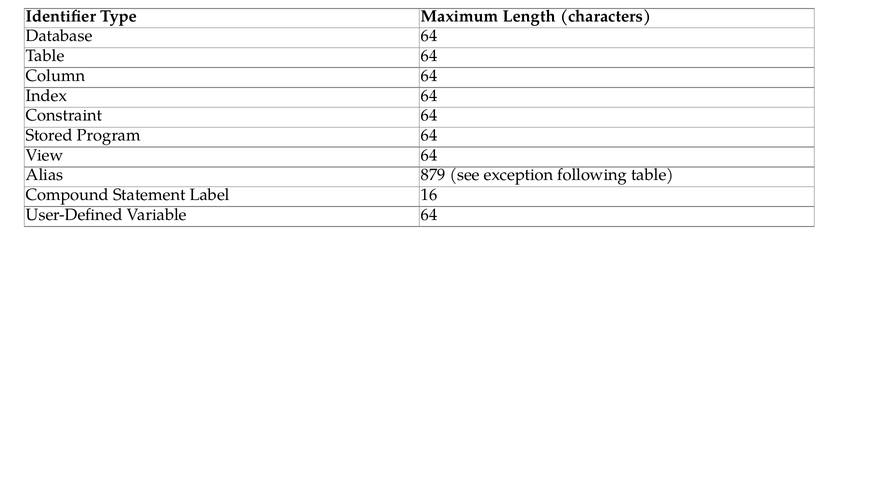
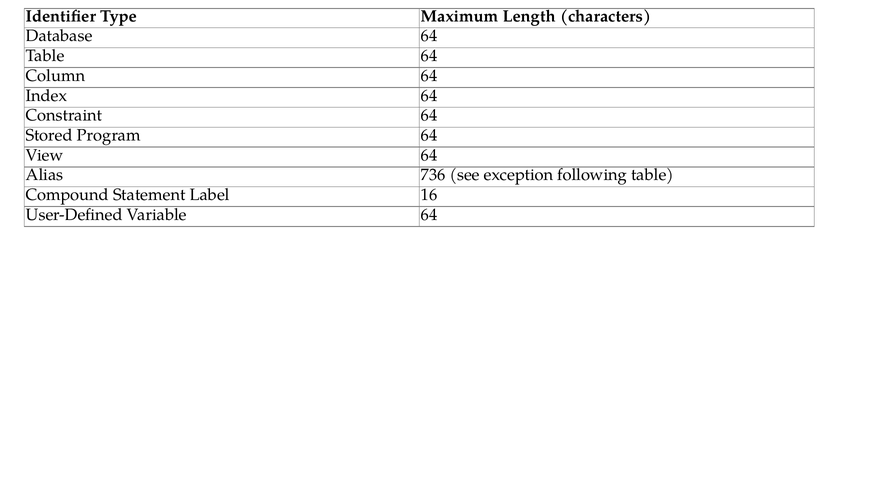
879: 879 -> 736 (433, 175)
